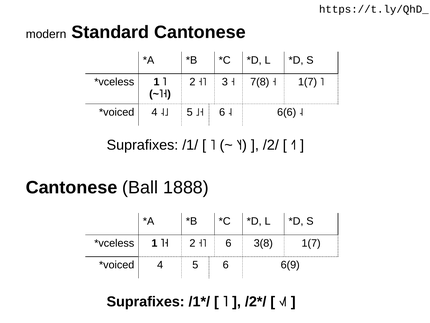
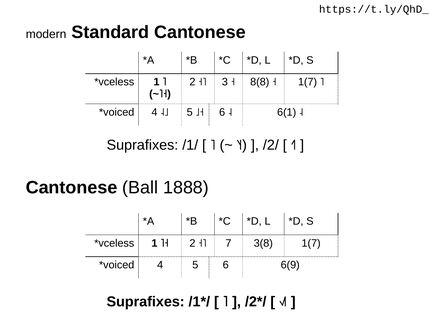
7(8: 7(8 -> 8(8 (260, 82)
6(6: 6(6 -> 6(1 (287, 112)
6: 6 -> 7 (228, 243)
